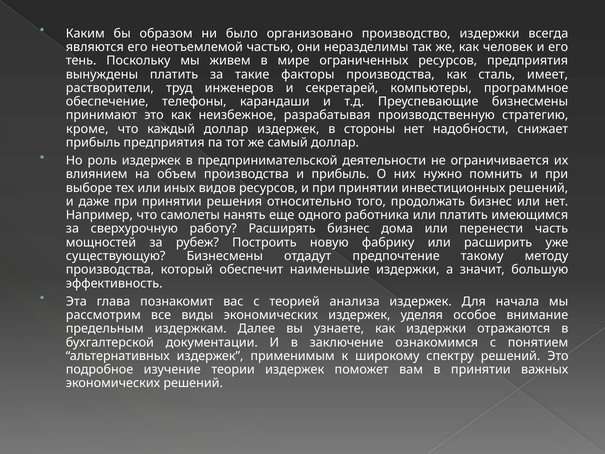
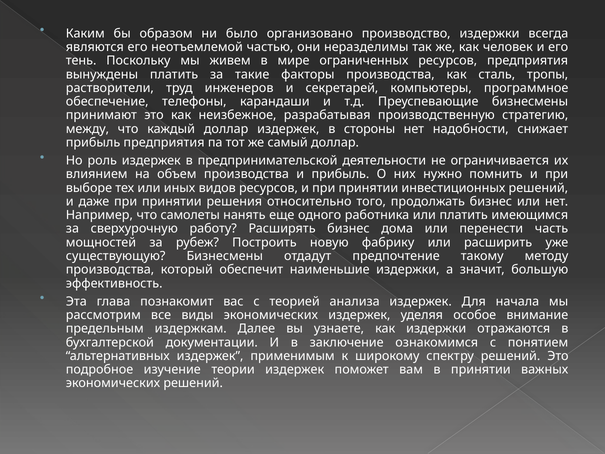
имеет: имеет -> тропы (548, 74)
кроме: кроме -> между (87, 129)
